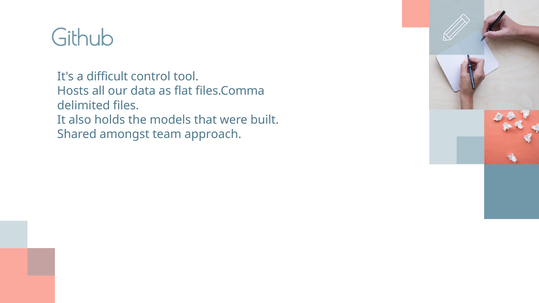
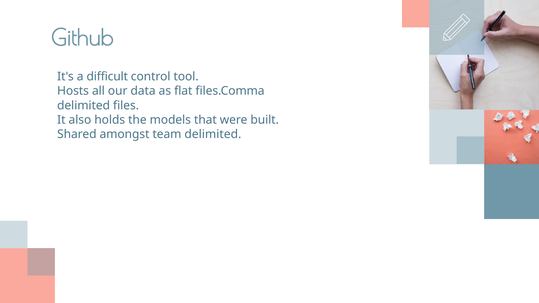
team approach: approach -> delimited (213, 134)
